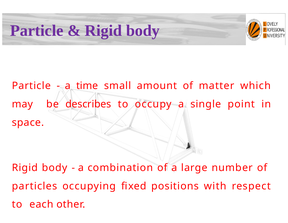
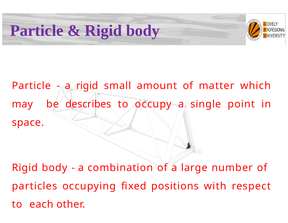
a time: time -> rigid (87, 86)
